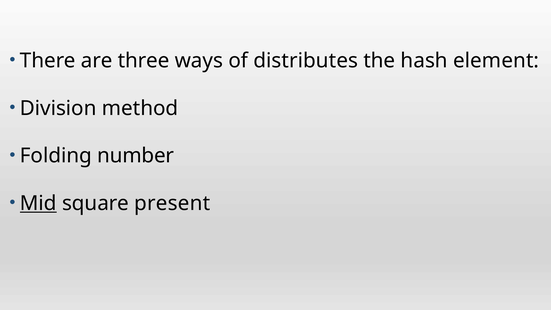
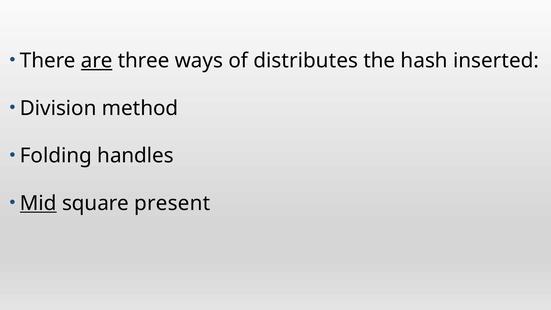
are underline: none -> present (97, 61)
element: element -> inserted (496, 61)
number: number -> handles (136, 156)
